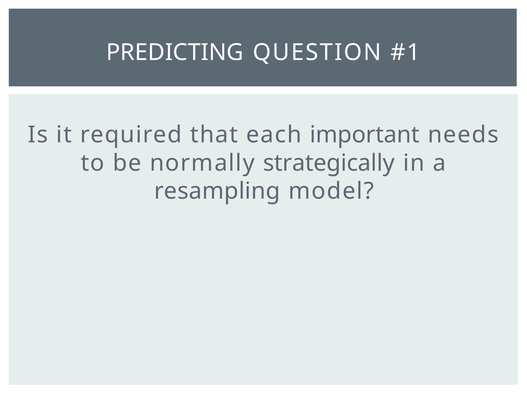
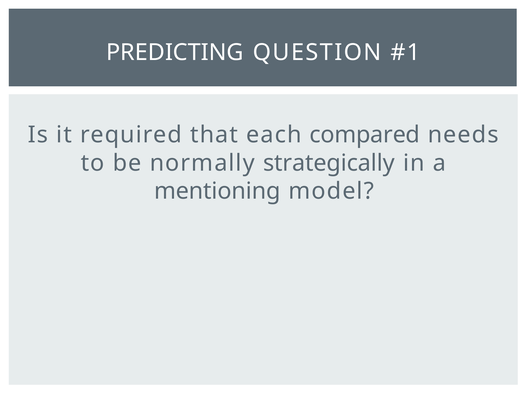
important: important -> compared (365, 135)
resampling: resampling -> mentioning (217, 191)
